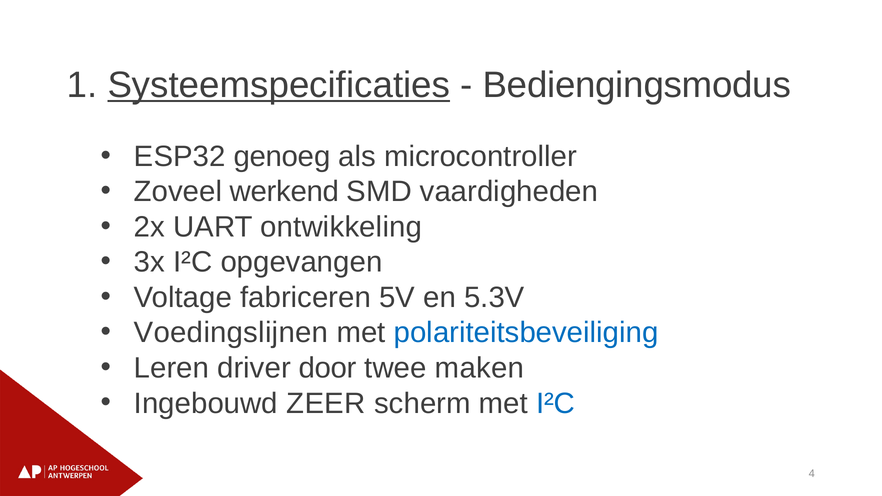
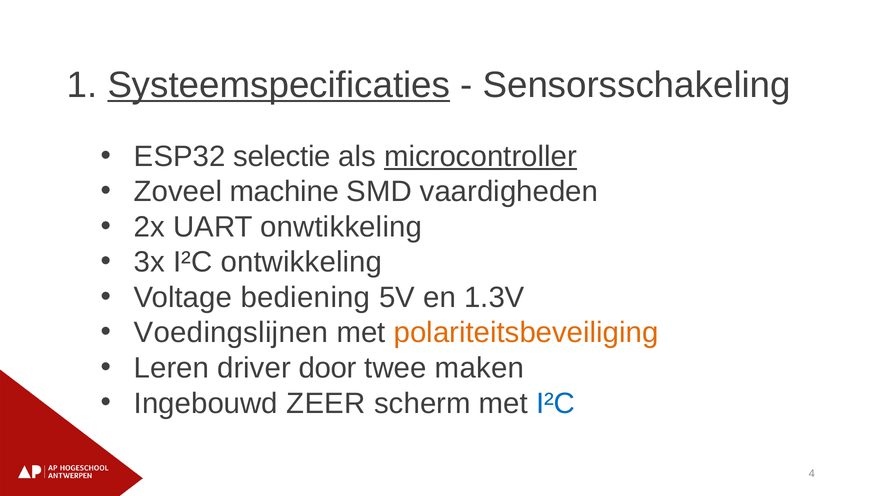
Bediengingsmodus: Bediengingsmodus -> Sensorsschakeling (637, 85)
genoeg: genoeg -> selectie (282, 156)
microcontroller underline: none -> present (480, 156)
werkend: werkend -> machine (284, 192)
ontwikkeling: ontwikkeling -> onwtikkeling (341, 227)
opgevangen: opgevangen -> ontwikkeling (301, 262)
fabriceren: fabriceren -> bediening (305, 298)
5.3V: 5.3V -> 1.3V (494, 298)
polariteitsbeveiliging colour: blue -> orange (526, 333)
